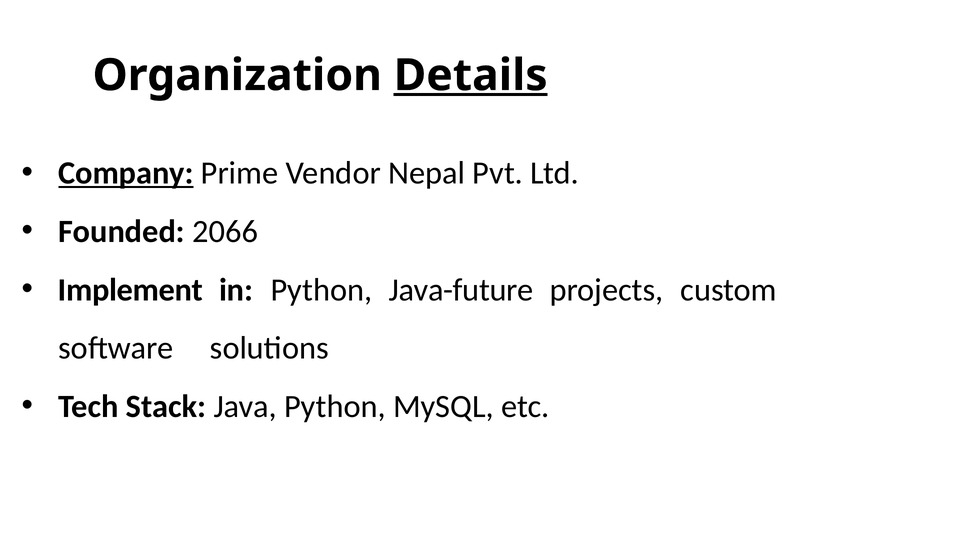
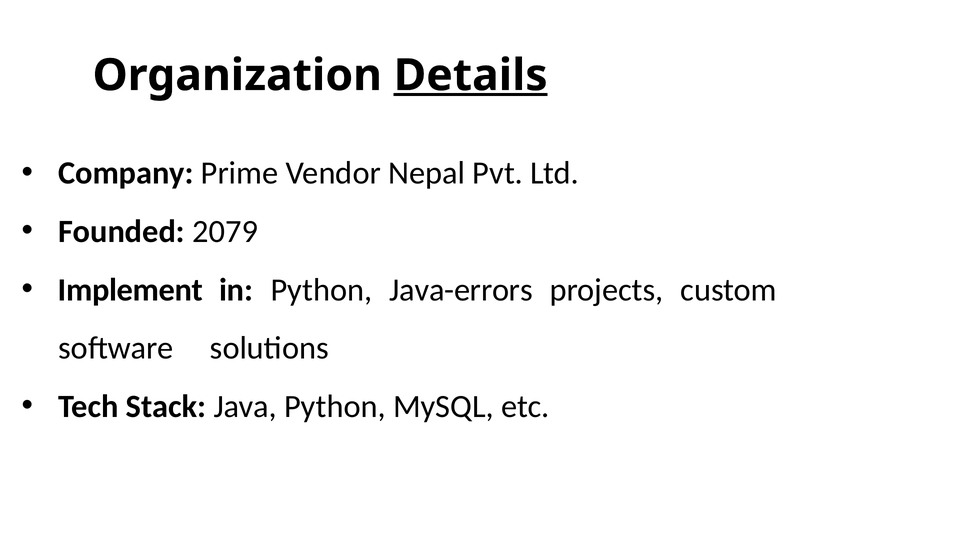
Company underline: present -> none (126, 173)
2066: 2066 -> 2079 (225, 231)
Java-future: Java-future -> Java-errors (461, 290)
